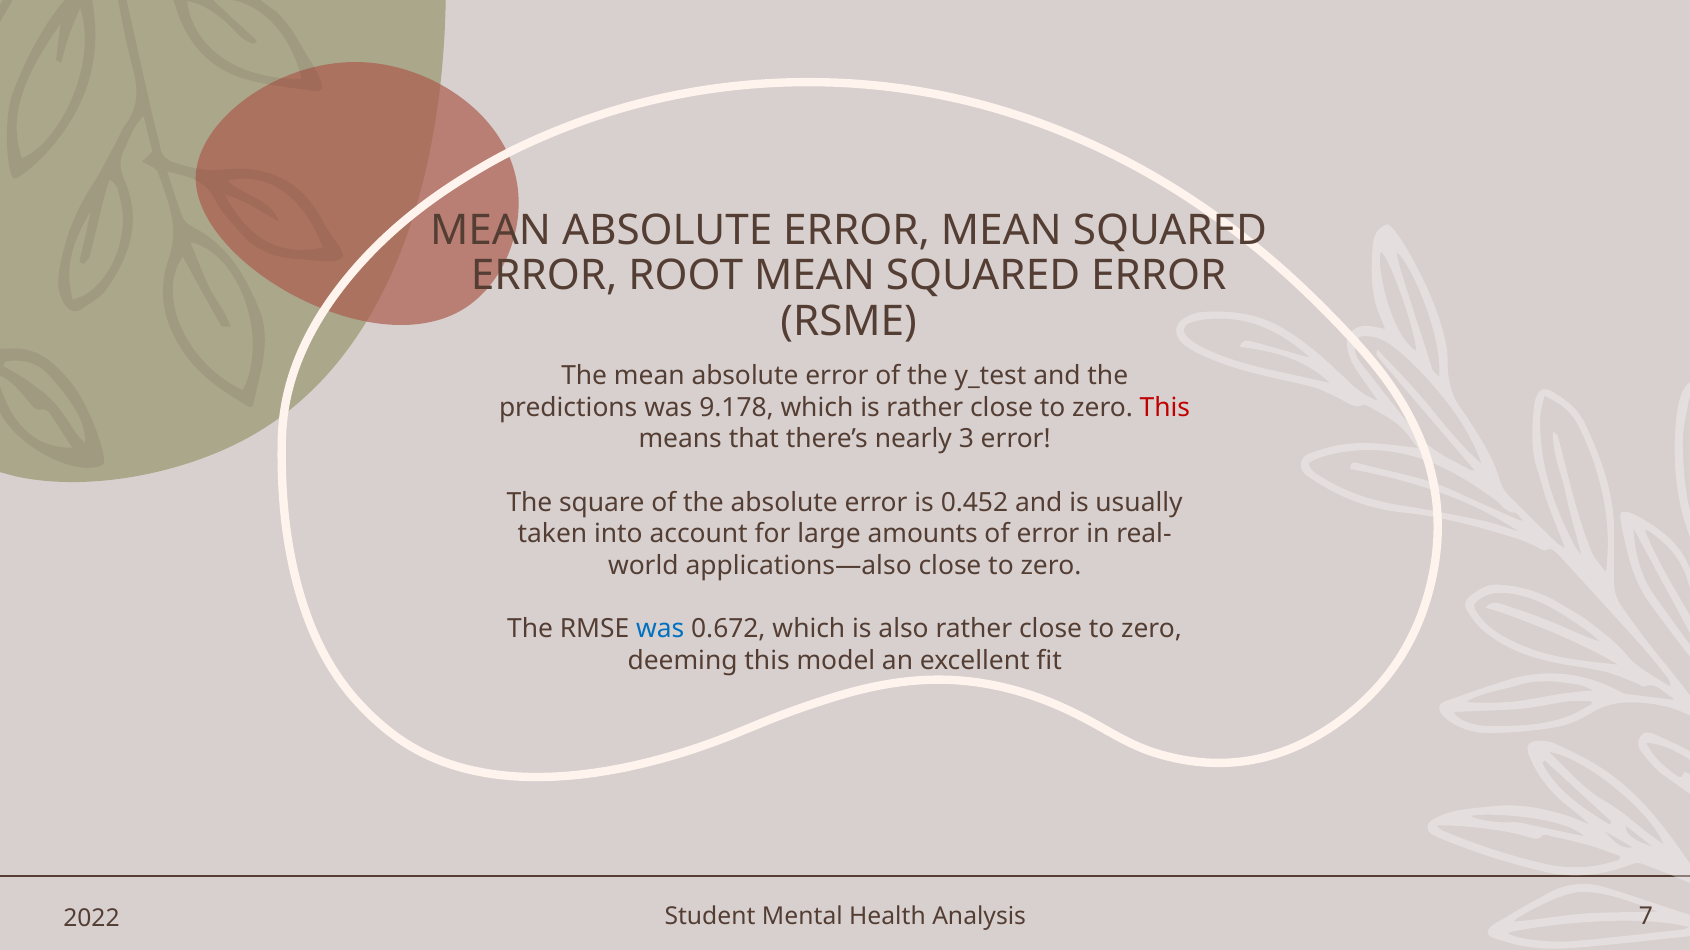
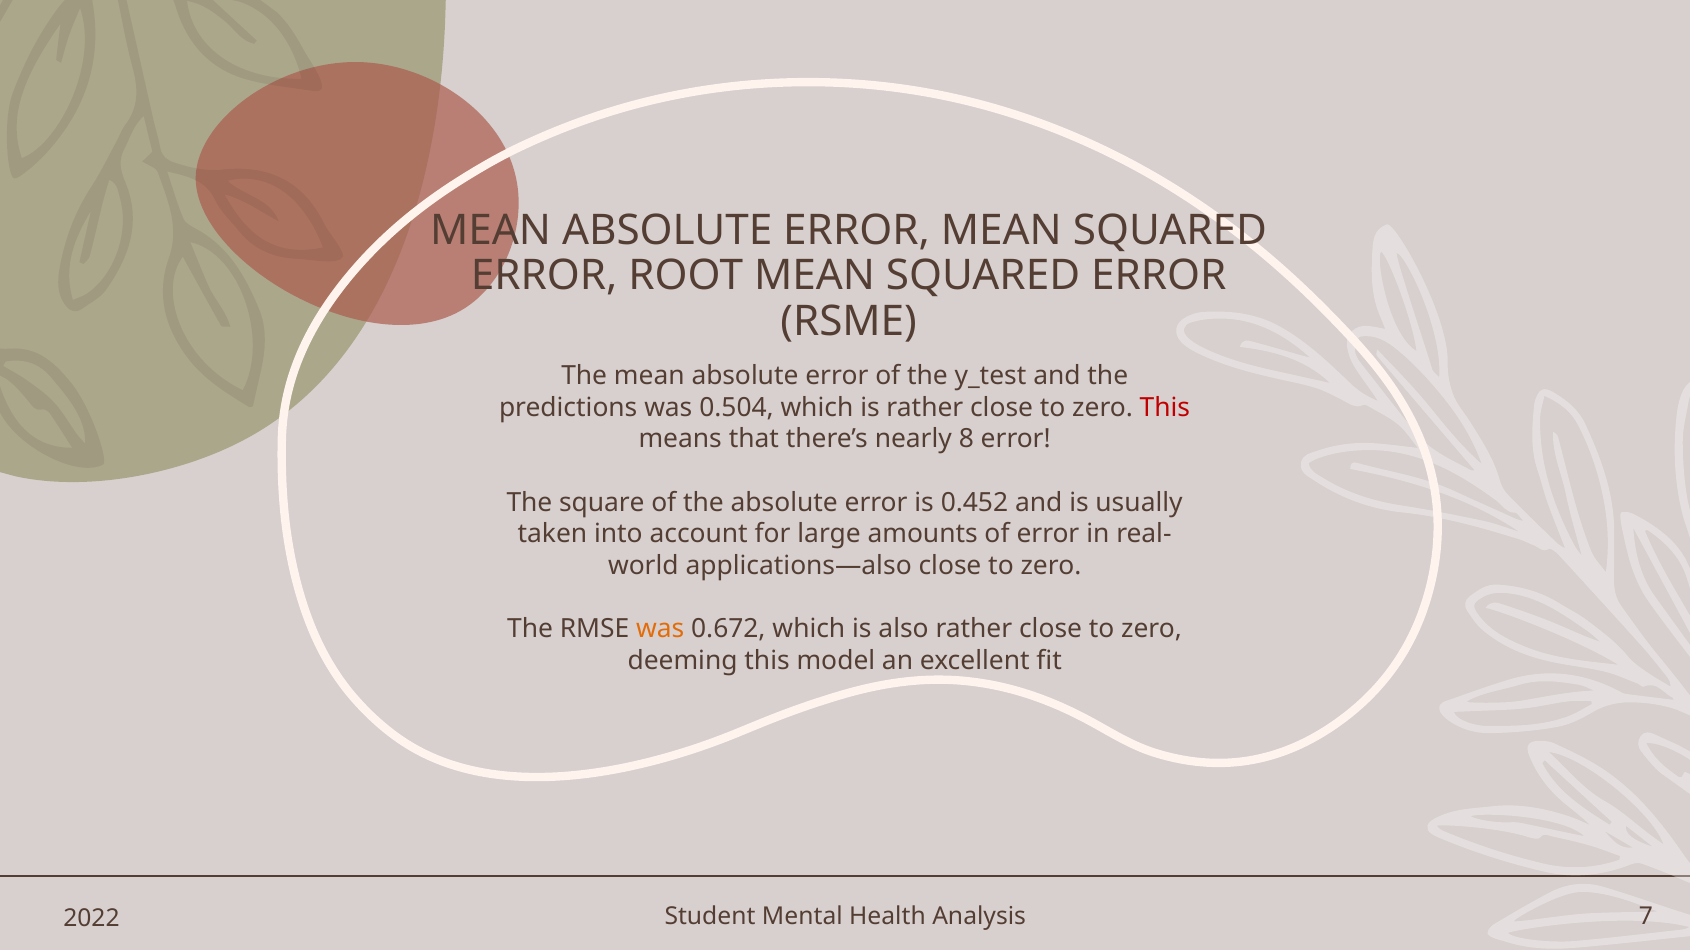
9.178: 9.178 -> 0.504 (737, 408)
3: 3 -> 8 (966, 440)
was colour: blue -> orange (660, 630)
